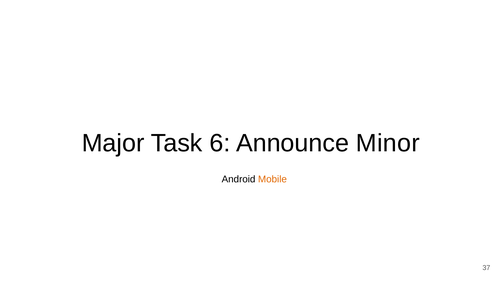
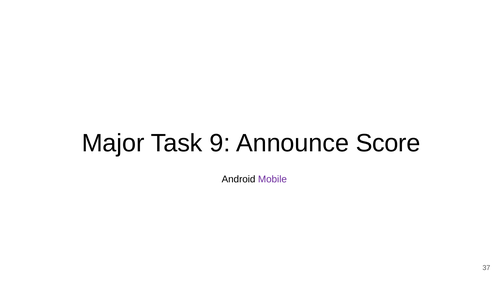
6: 6 -> 9 (220, 143)
Minor: Minor -> Score (388, 143)
Mobile colour: orange -> purple (272, 179)
